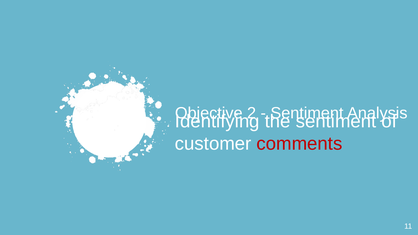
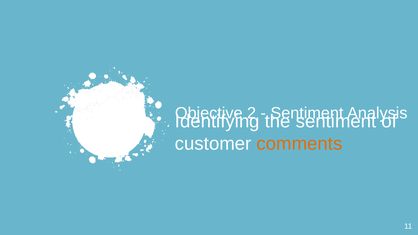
comments colour: red -> orange (299, 144)
